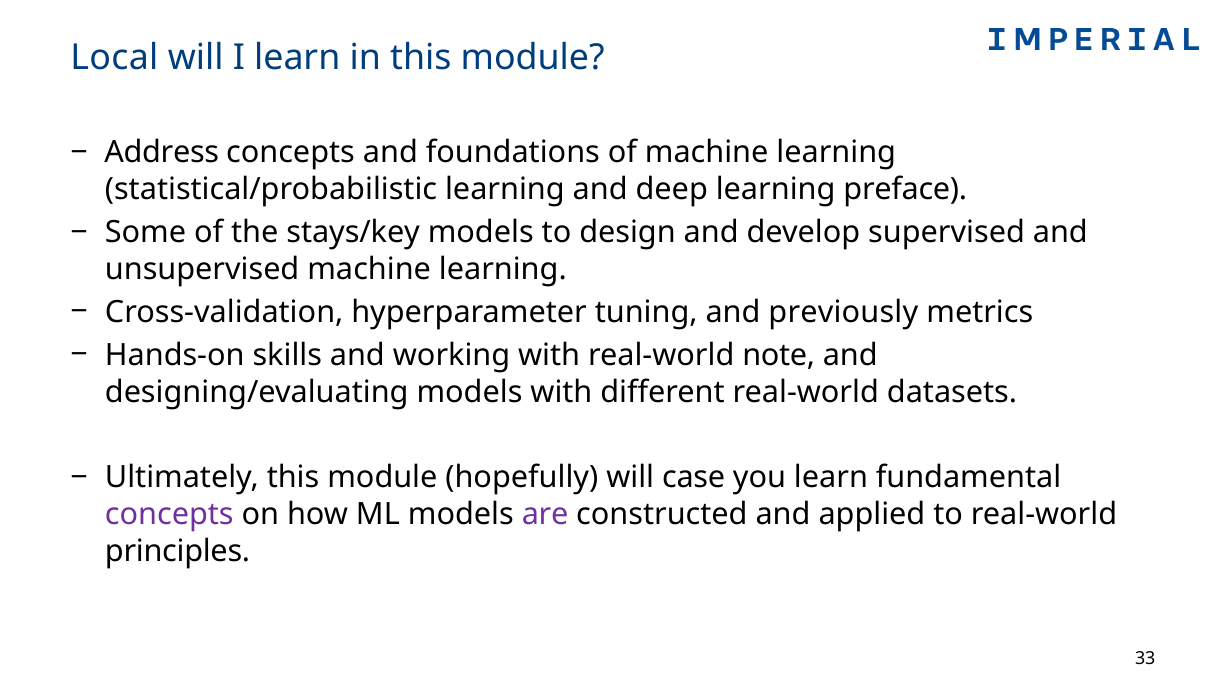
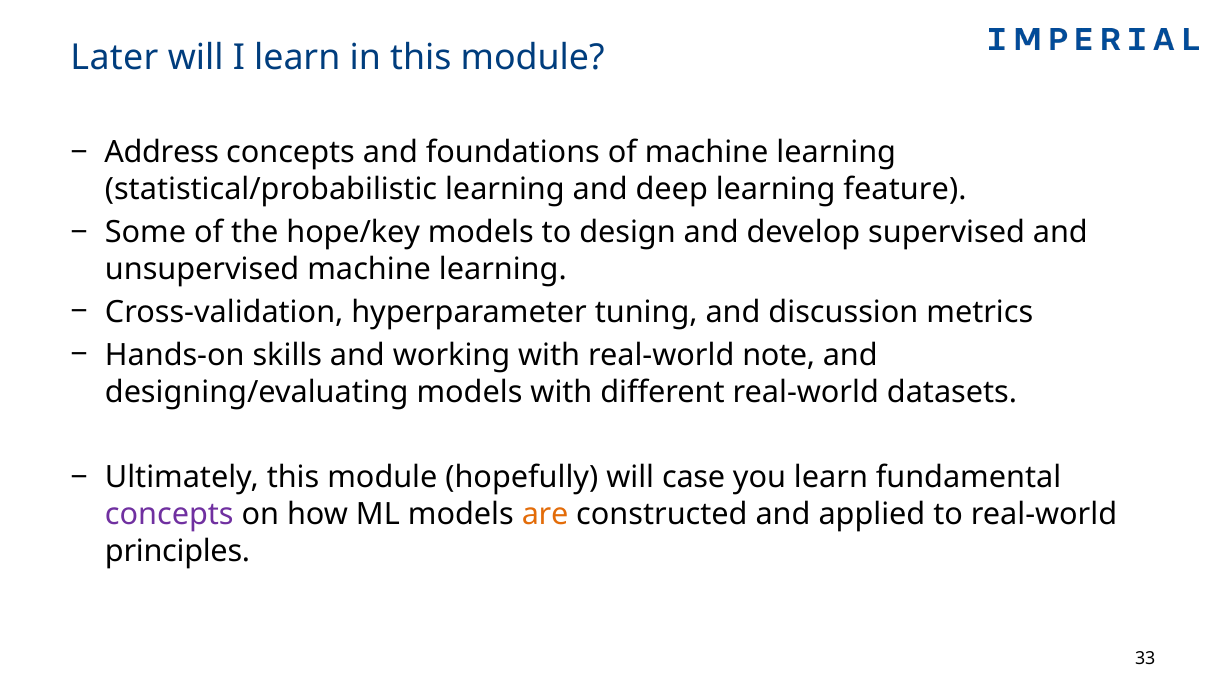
Local: Local -> Later (114, 57)
preface: preface -> feature (905, 189)
stays/key: stays/key -> hope/key (353, 232)
previously: previously -> discussion (843, 312)
are colour: purple -> orange (545, 514)
